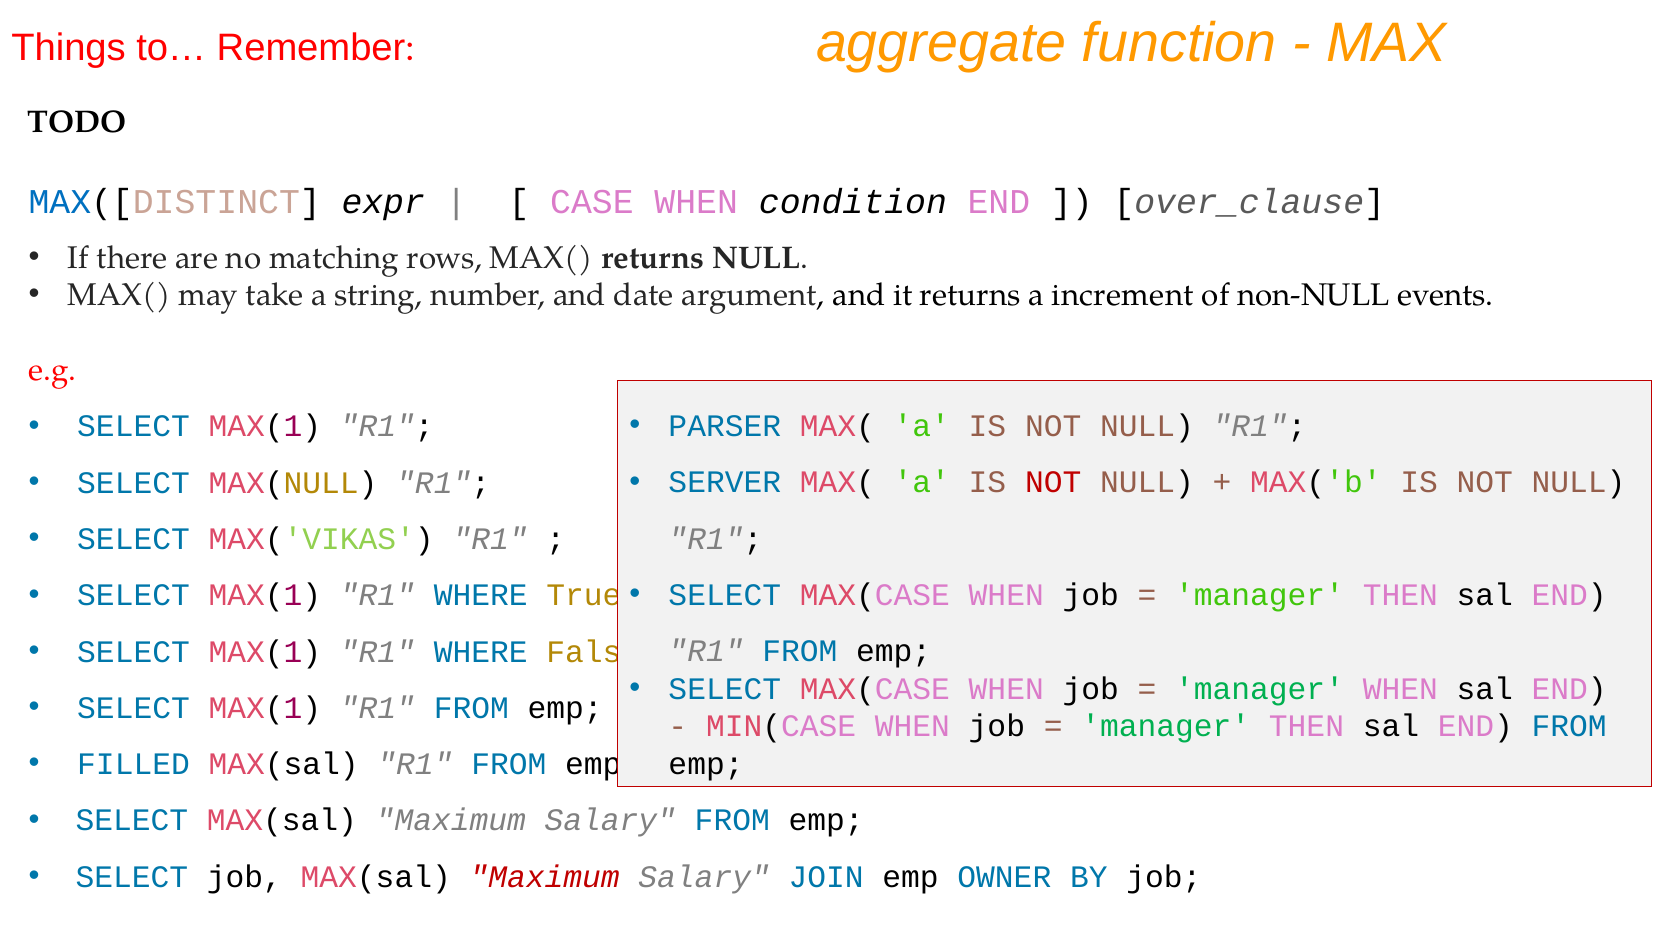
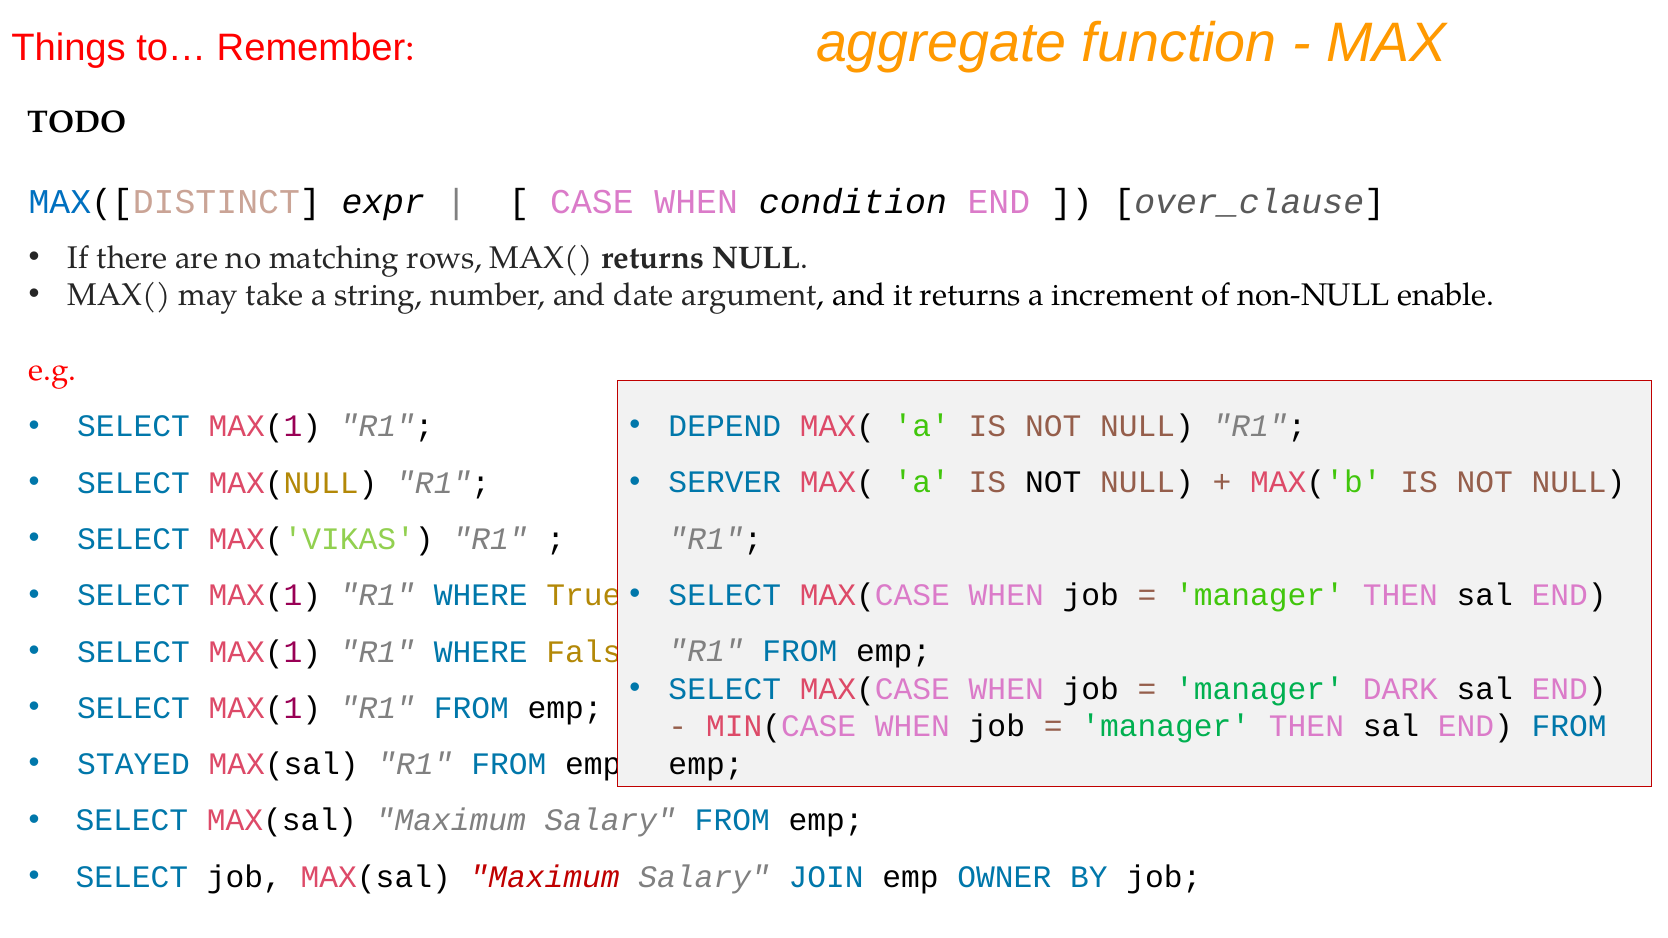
events: events -> enable (1446, 295)
PARSER: PARSER -> DEPEND (725, 426)
NOT colour: red -> black (1053, 483)
manager WHEN: WHEN -> DARK (1400, 689)
FILLED: FILLED -> STAYED (134, 764)
